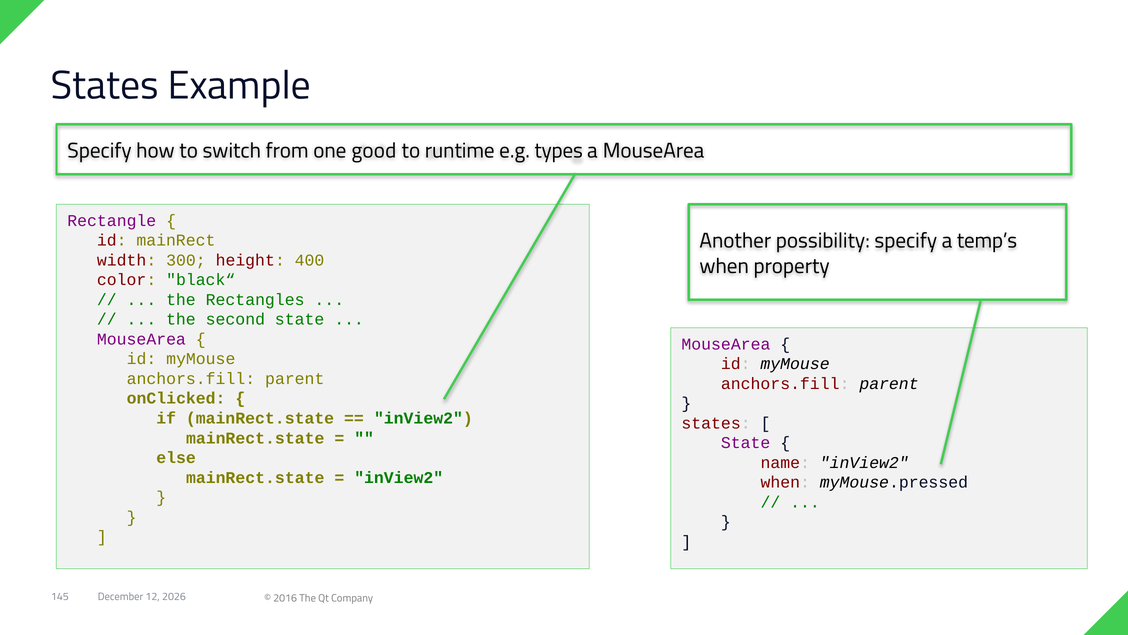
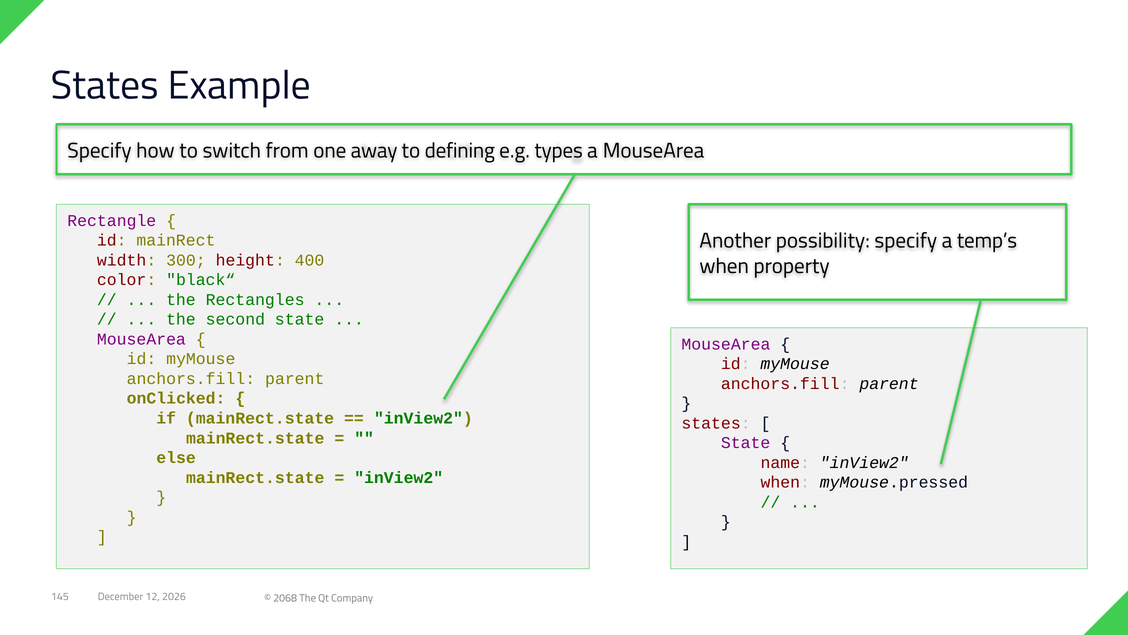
good: good -> away (374, 151)
runtime: runtime -> defining (460, 151)
2016: 2016 -> 2068 (285, 598)
